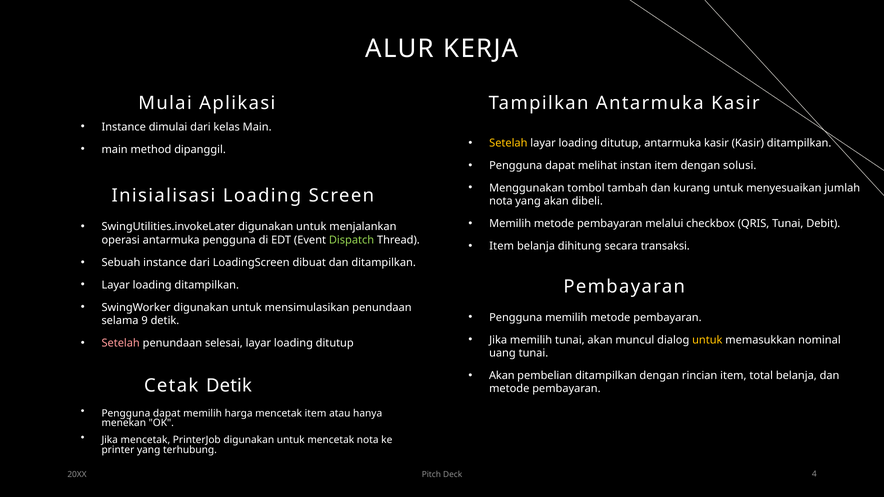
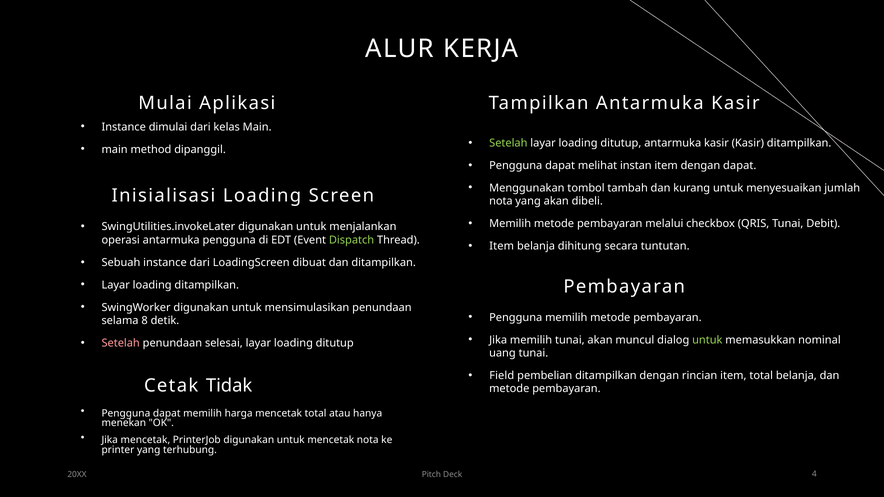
Setelah colour: yellow -> light green (508, 143)
dengan solusi: solusi -> dapat (740, 166)
transaksi: transaksi -> tuntutan (665, 246)
9: 9 -> 8 (145, 321)
untuk colour: yellow -> light green (707, 340)
Akan: Akan -> Field (502, 376)
Cetak Detik: Detik -> Tidak (229, 386)
mencetak item: item -> total (316, 413)
